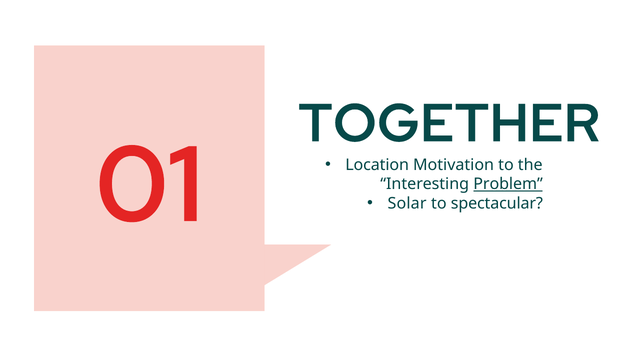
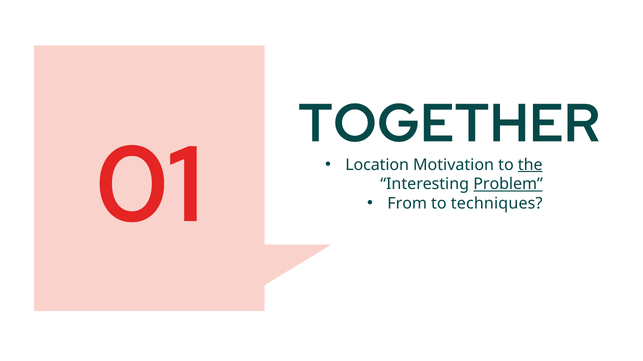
the underline: none -> present (530, 165)
Solar: Solar -> From (407, 204)
spectacular: spectacular -> techniques (497, 204)
